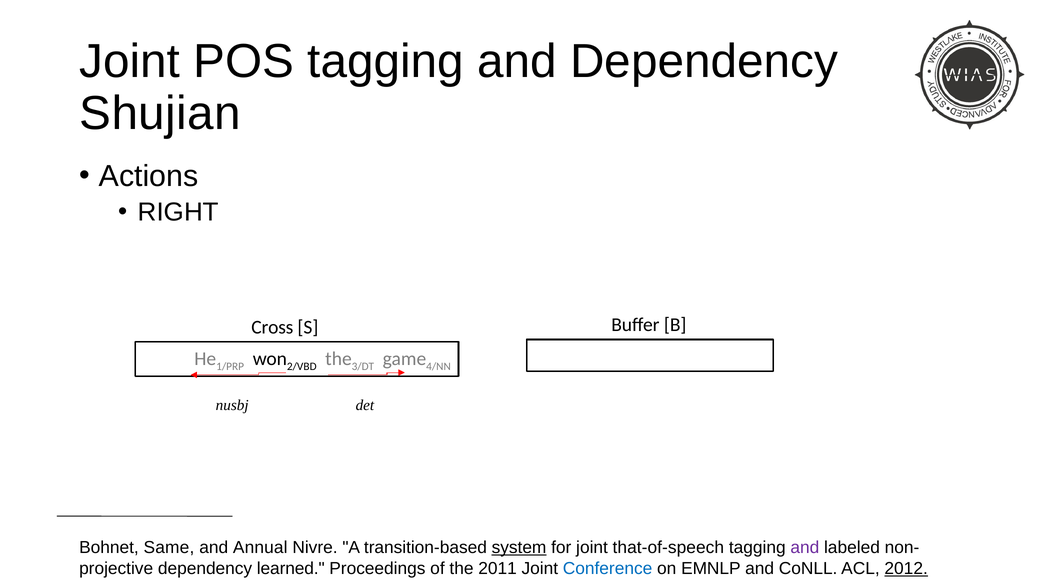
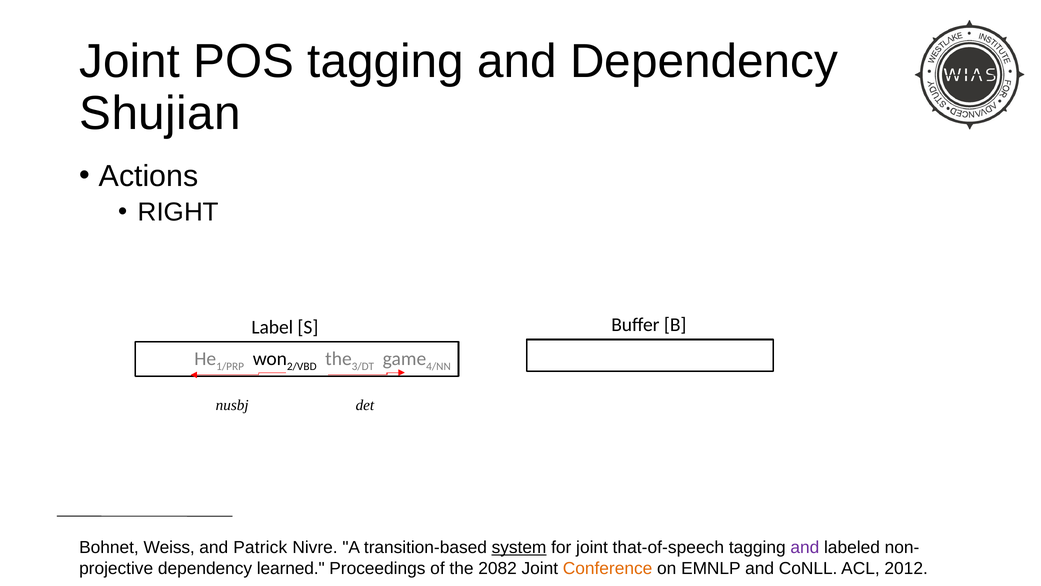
Cross: Cross -> Label (272, 327)
Same: Same -> Weiss (169, 547)
Annual: Annual -> Patrick (260, 547)
2011: 2011 -> 2082 (498, 568)
Conference colour: blue -> orange (608, 568)
2012 underline: present -> none (906, 568)
